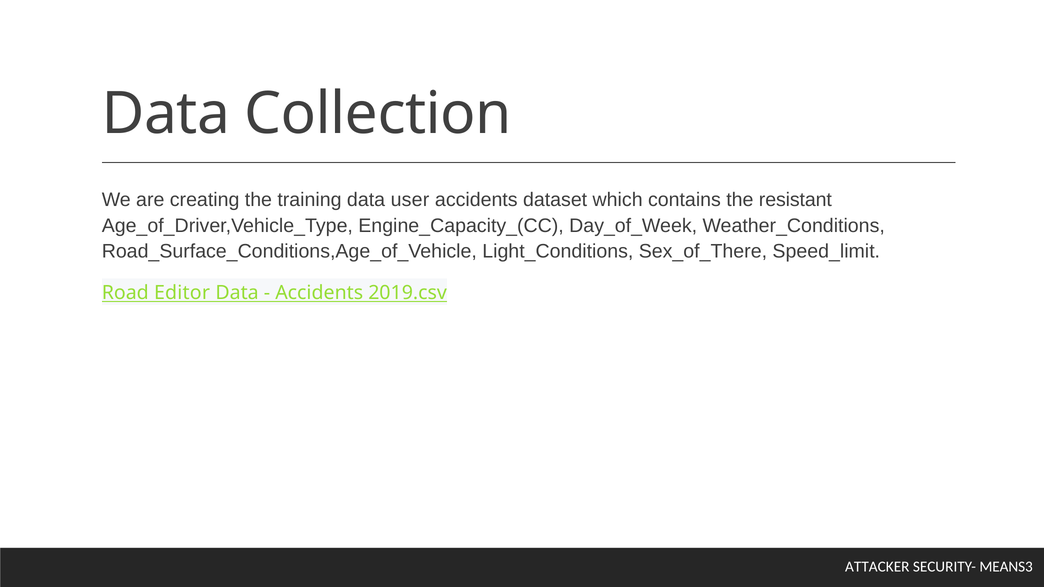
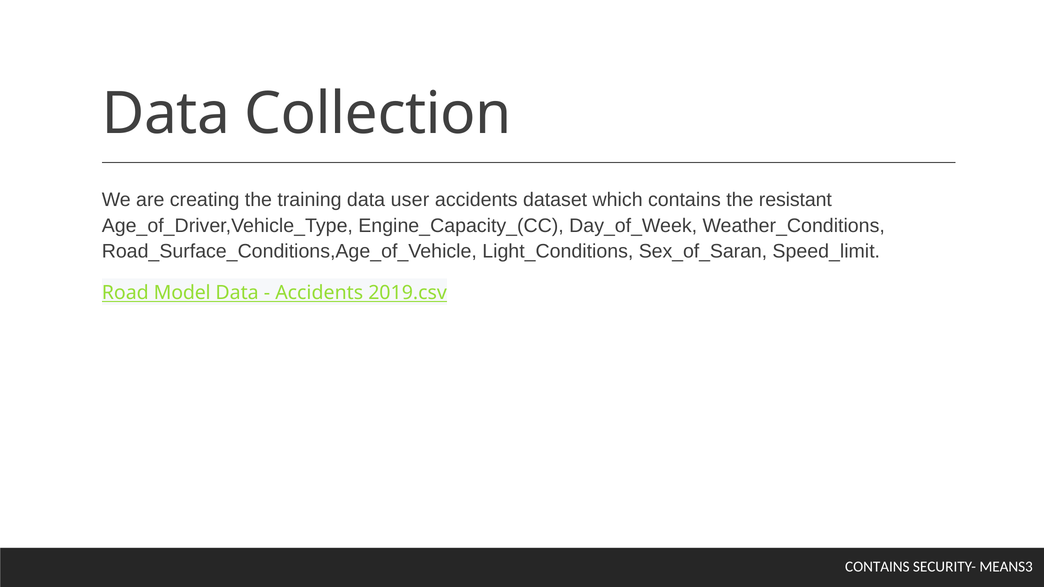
Sex_of_There: Sex_of_There -> Sex_of_Saran (703, 252)
Editor: Editor -> Model (182, 293)
ATTACKER: ATTACKER -> CONTAINS (877, 567)
